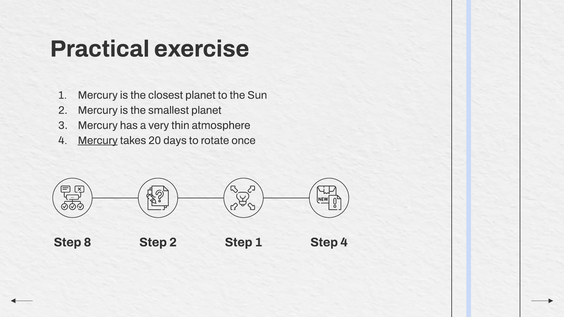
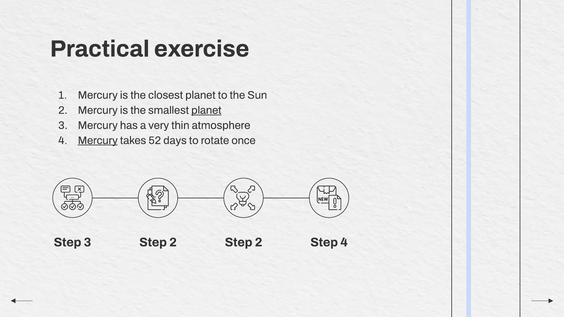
planet underline: none -> present (206, 110)
20: 20 -> 52 (155, 141)
Step 8: 8 -> 3 (87, 242)
1: 1 -> 2 (259, 242)
